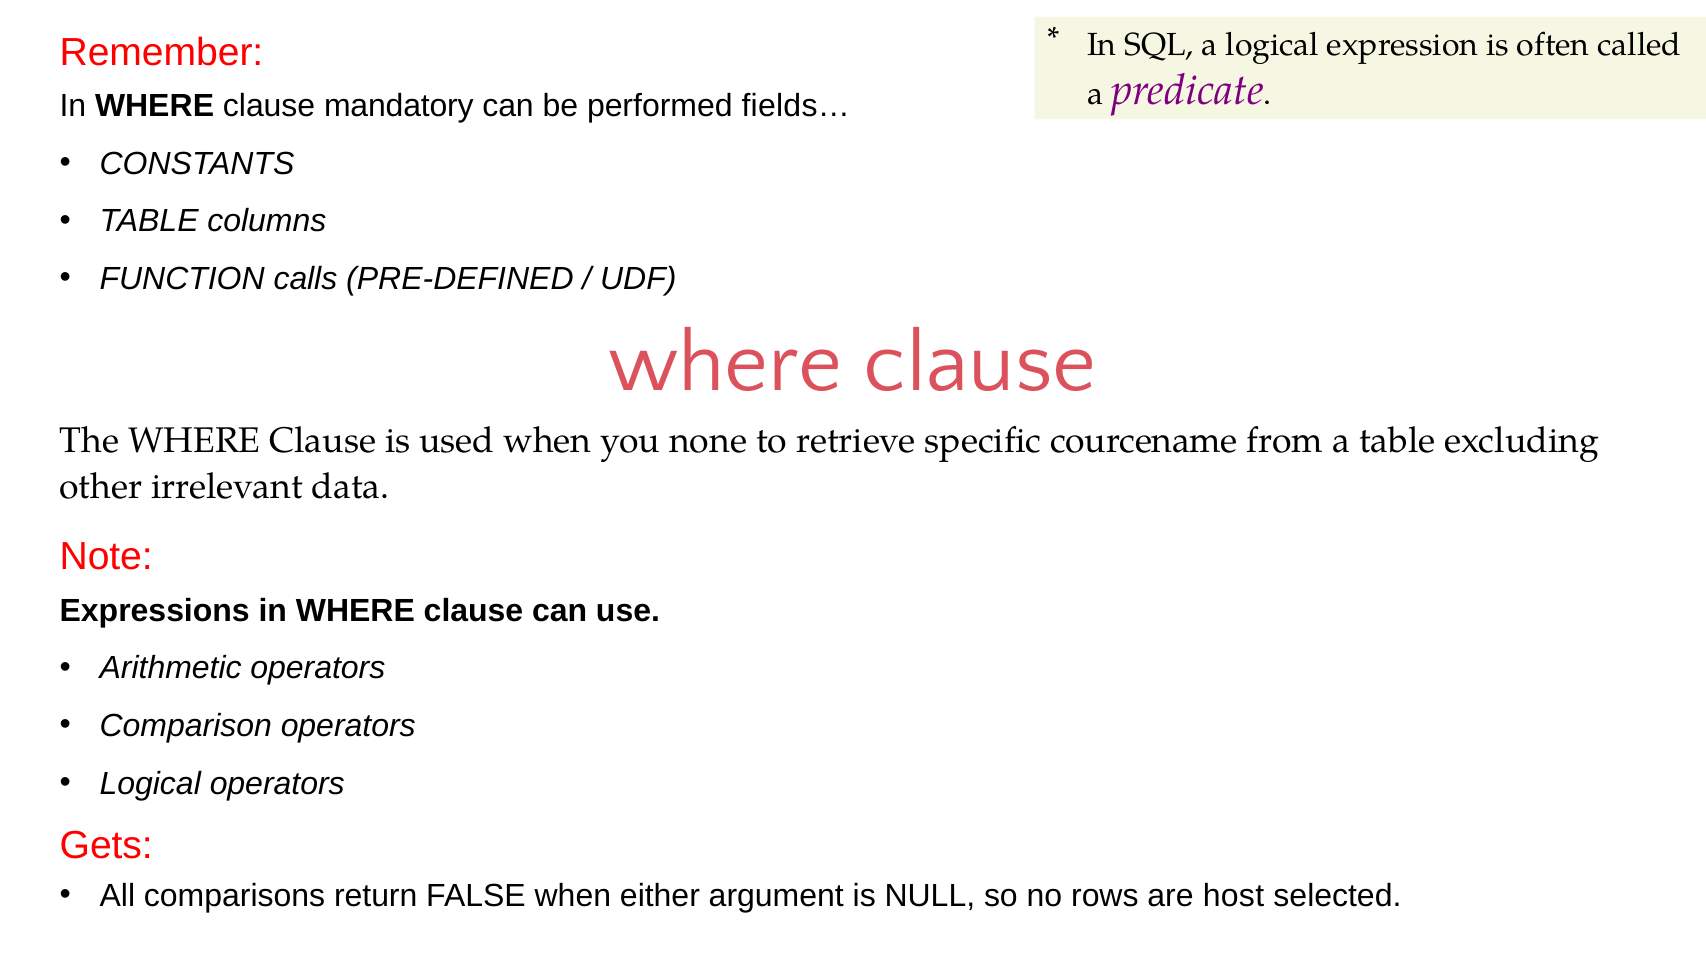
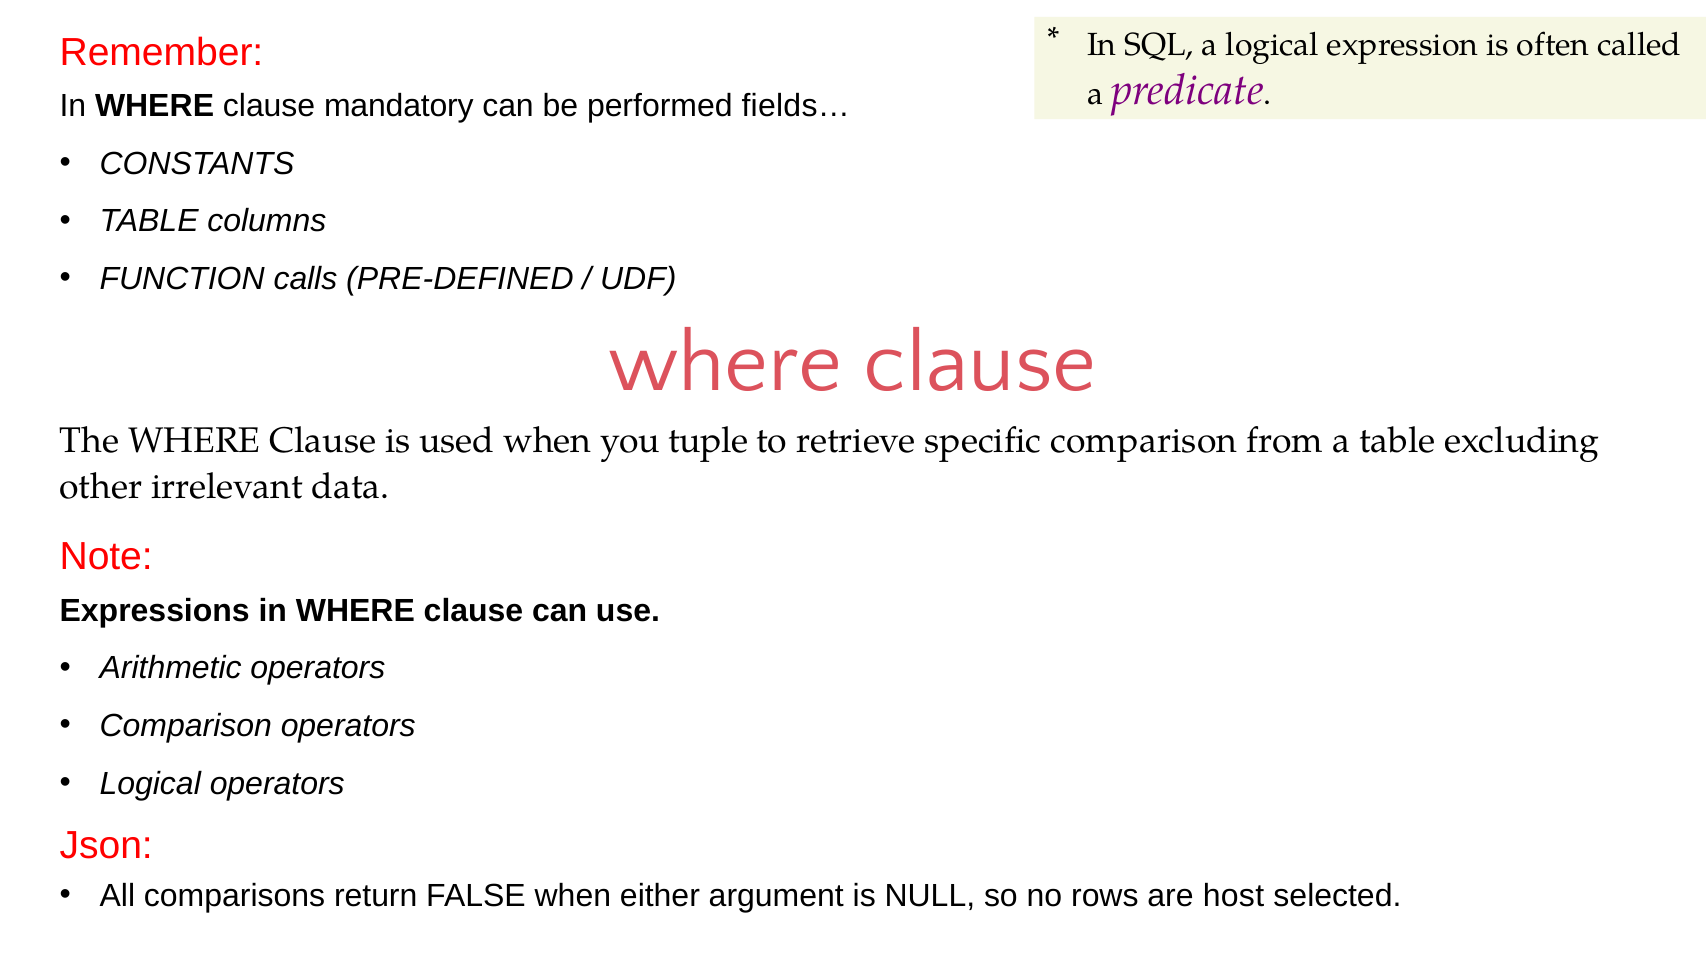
none: none -> tuple (709, 441)
specific courcename: courcename -> comparison (1144, 441)
Gets: Gets -> Json (106, 845)
